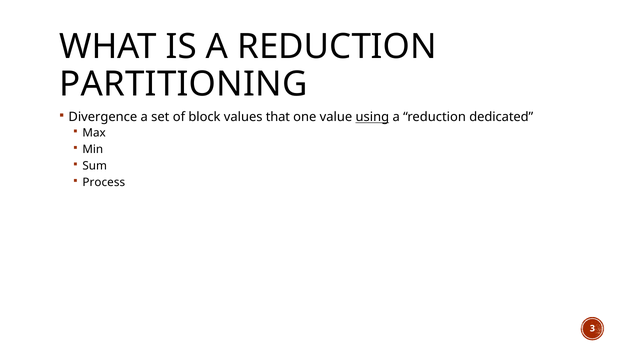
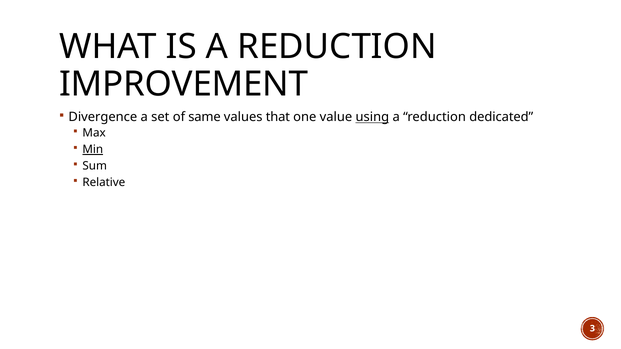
PARTITIONING: PARTITIONING -> IMPROVEMENT (184, 84)
block: block -> same (205, 117)
Min underline: none -> present (93, 150)
Process: Process -> Relative (104, 183)
